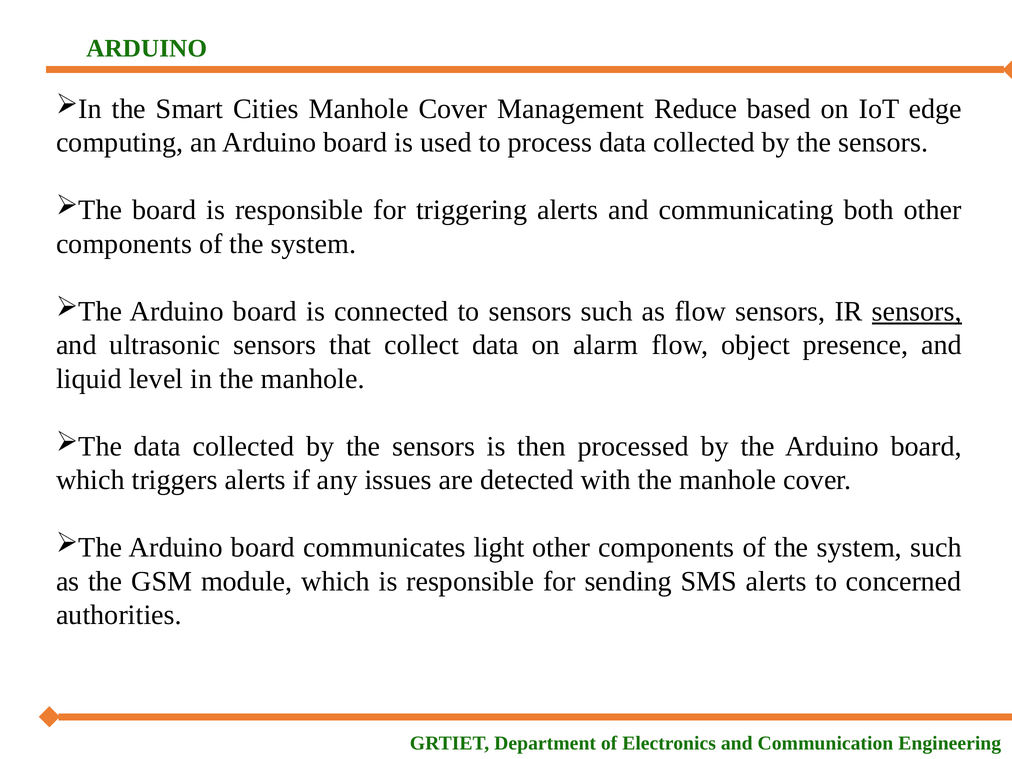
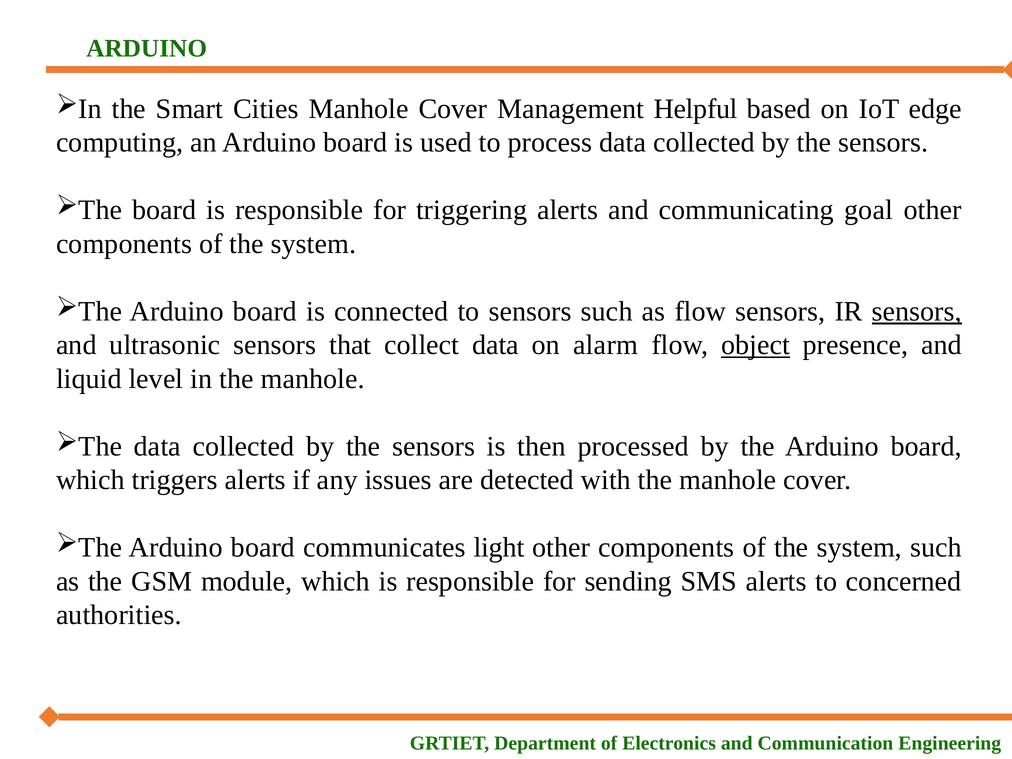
Reduce: Reduce -> Helpful (696, 109)
both: both -> goal (869, 210)
object underline: none -> present (756, 345)
